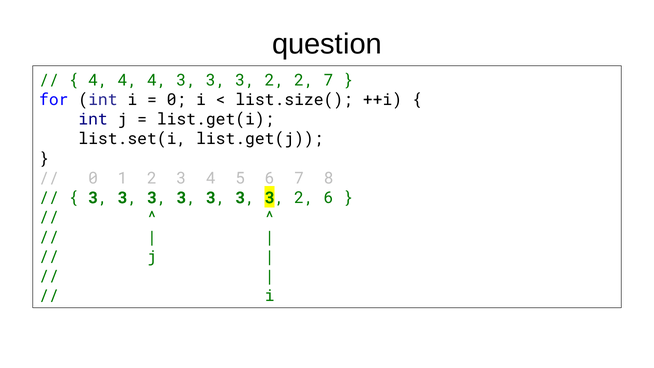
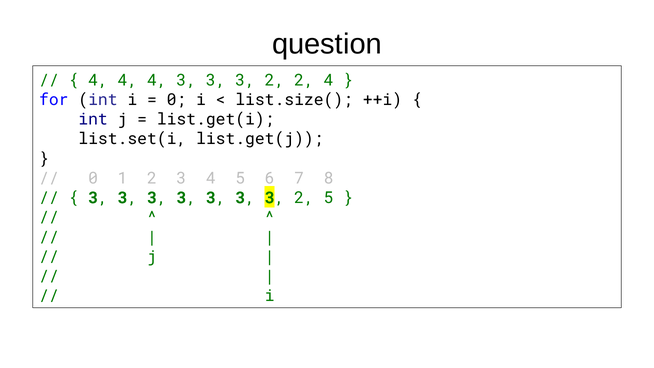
2 7: 7 -> 4 (329, 80)
2 6: 6 -> 5 (329, 198)
